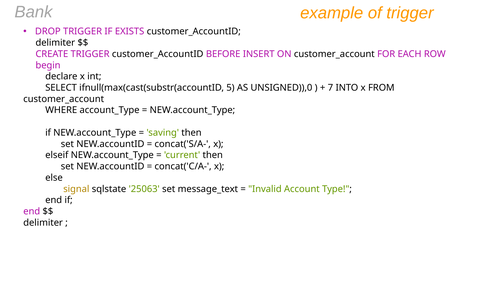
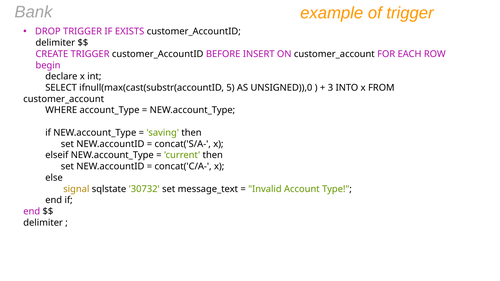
7: 7 -> 3 (330, 88)
25063: 25063 -> 30732 (144, 189)
